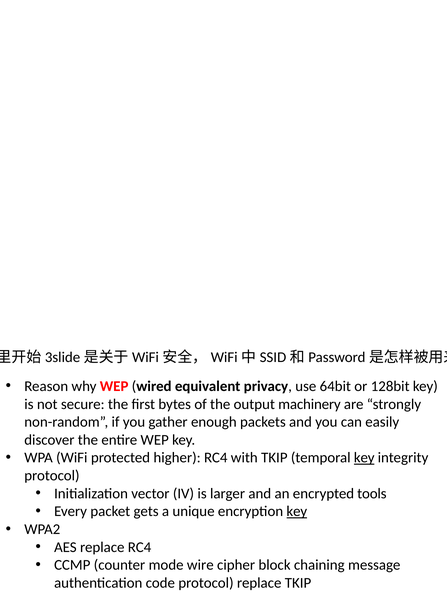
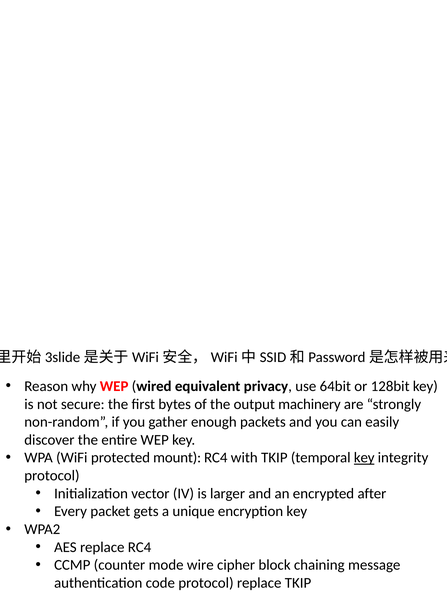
higher: higher -> mount (177, 458)
tools: tools -> after (372, 493)
key underline: present -> none (297, 511)
